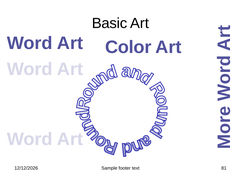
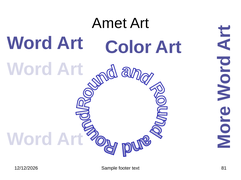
Basic: Basic -> Amet (109, 23)
